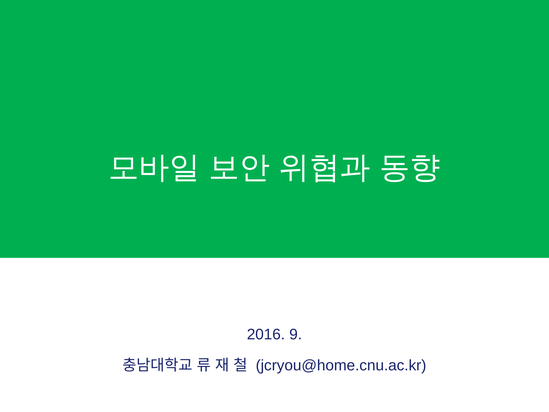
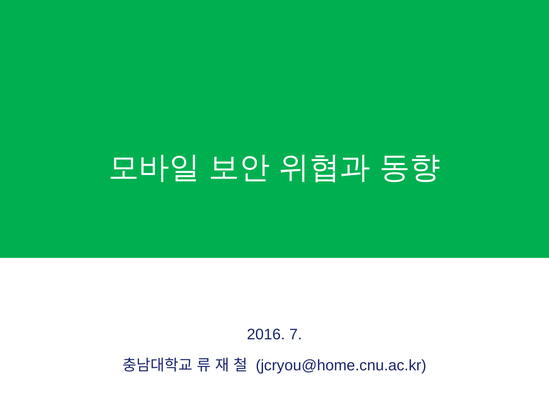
9: 9 -> 7 (296, 334)
